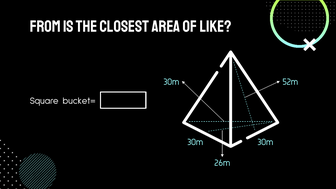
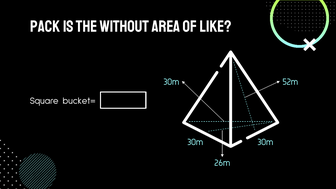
From: From -> Pack (45, 26)
closest: closest -> without (124, 26)
